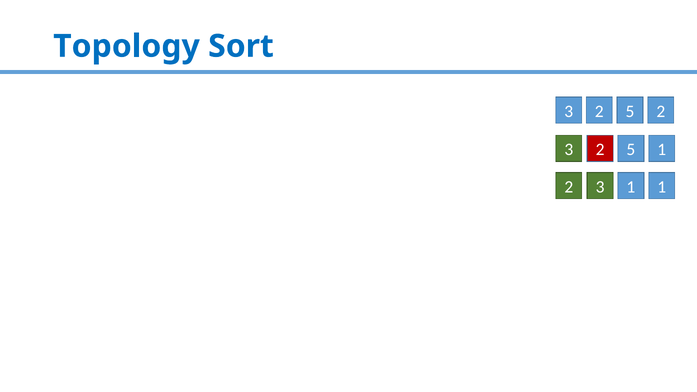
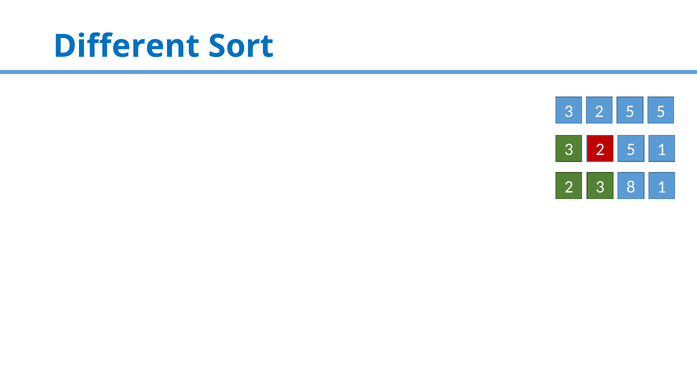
Topology: Topology -> Different (126, 46)
5 2: 2 -> 5 (661, 111)
3 1: 1 -> 8 (631, 187)
